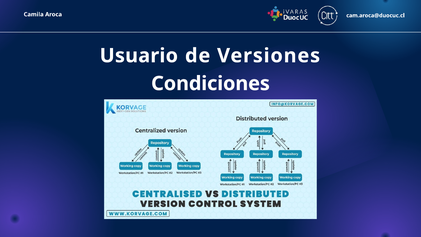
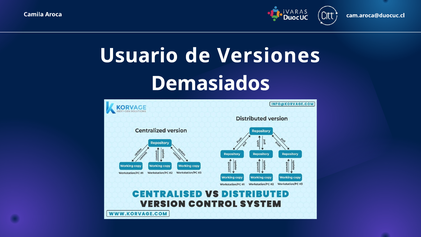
Condiciones: Condiciones -> Demasiados (211, 84)
